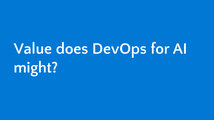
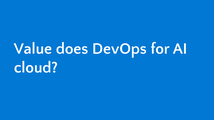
might: might -> cloud (36, 68)
